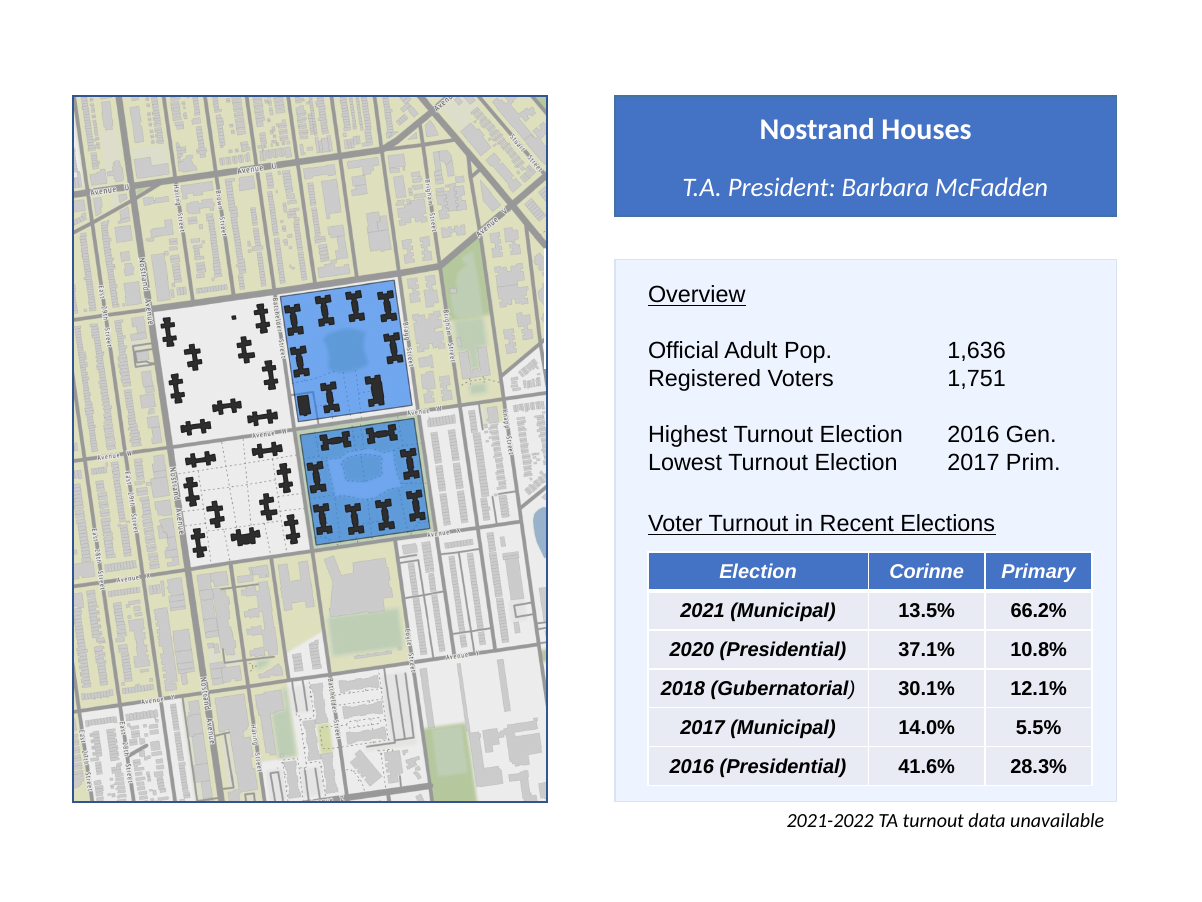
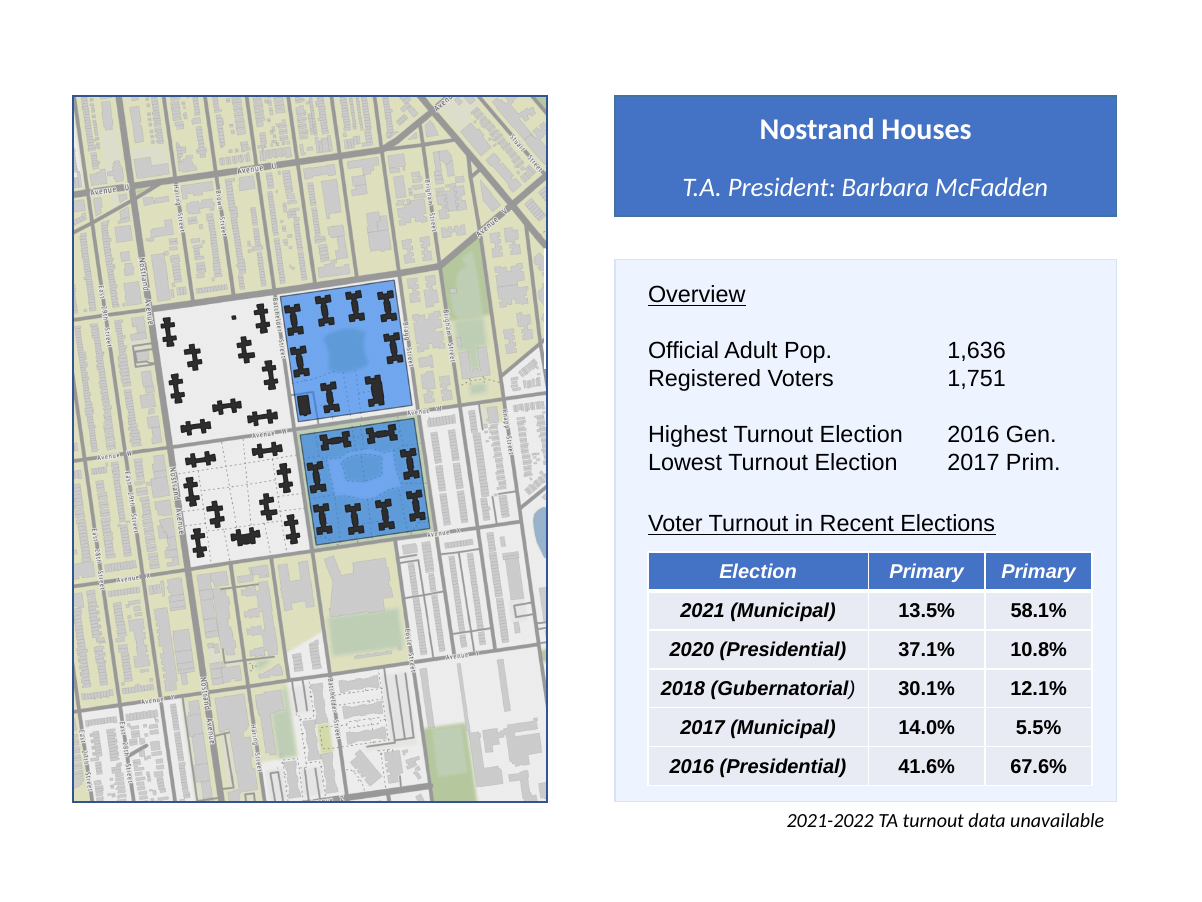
Election Corinne: Corinne -> Primary (927, 572)
66.2%: 66.2% -> 58.1% (1039, 611)
28.3%: 28.3% -> 67.6% (1039, 767)
